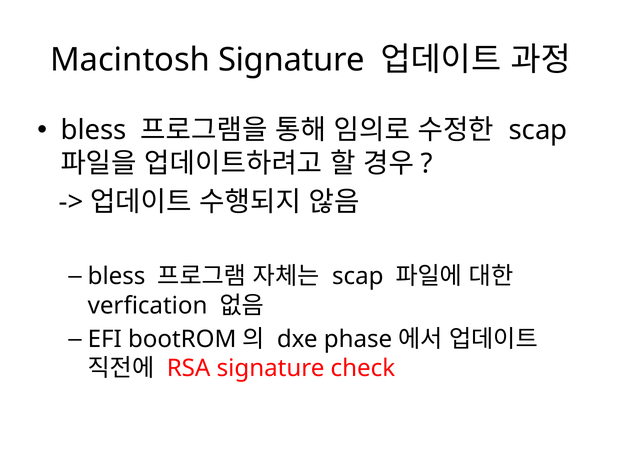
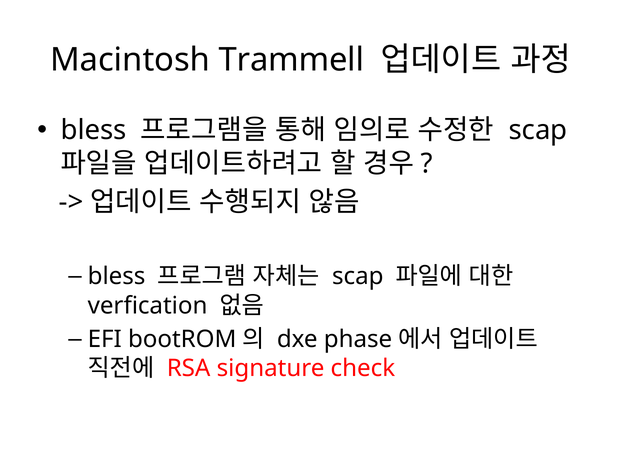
Macintosh Signature: Signature -> Trammell (291, 60)
